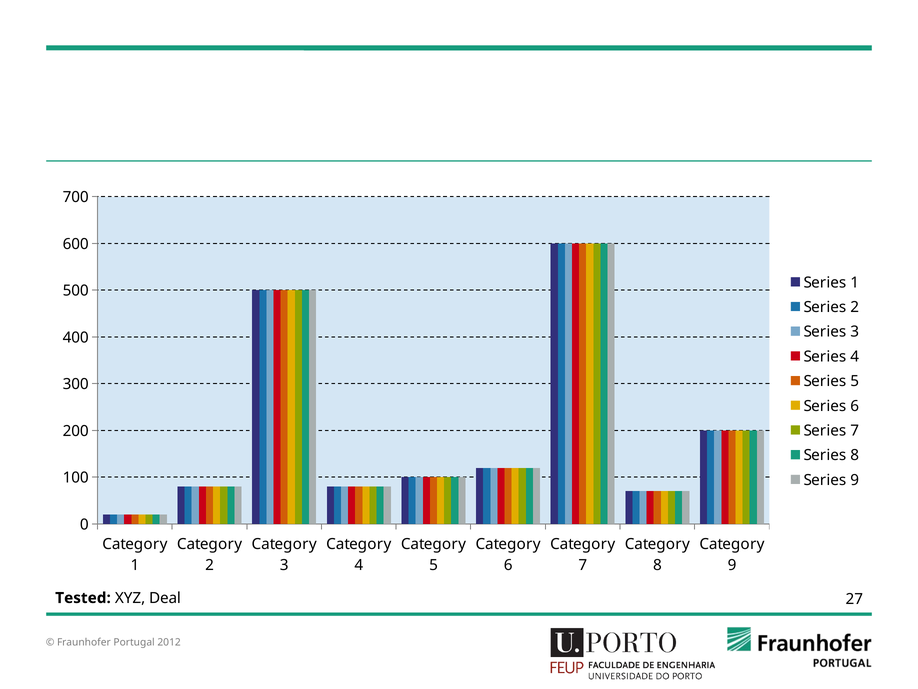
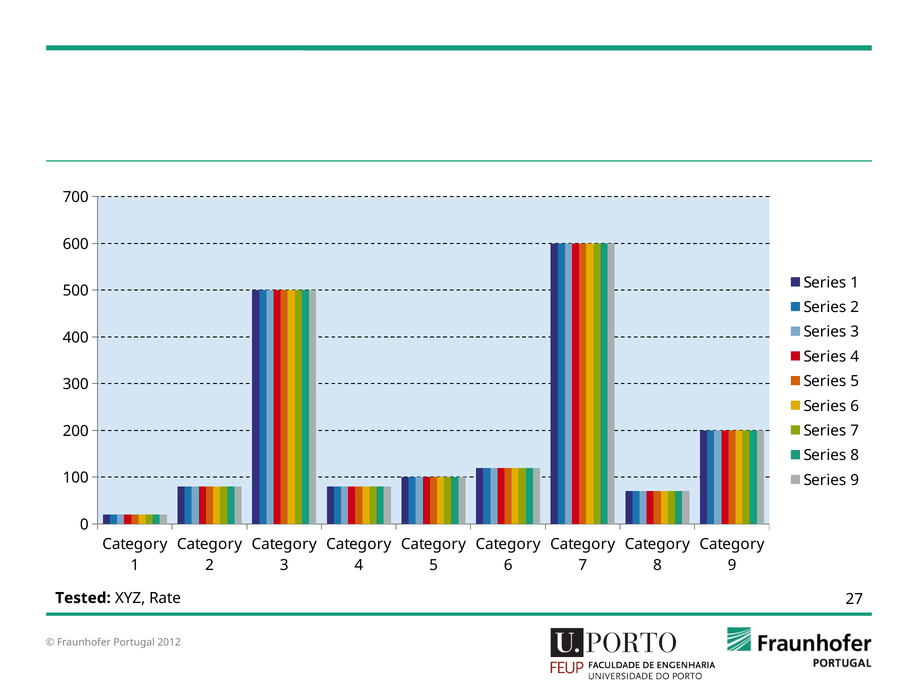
Deal: Deal -> Rate (165, 598)
